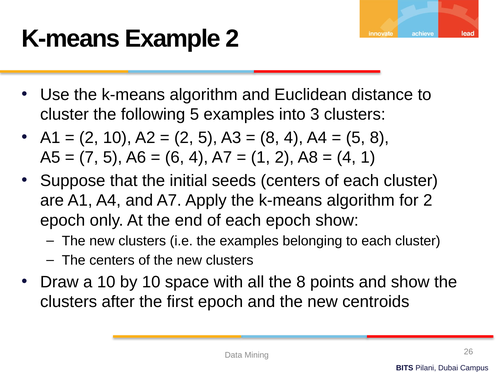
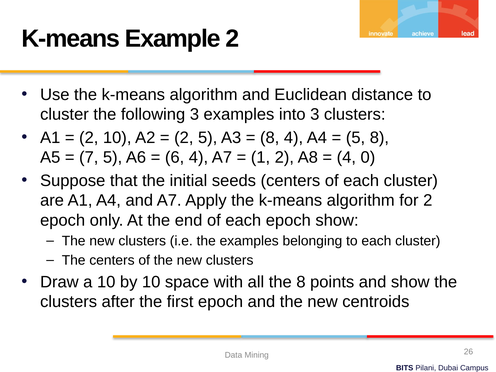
following 5: 5 -> 3 (194, 114)
4 1: 1 -> 0 (368, 157)
